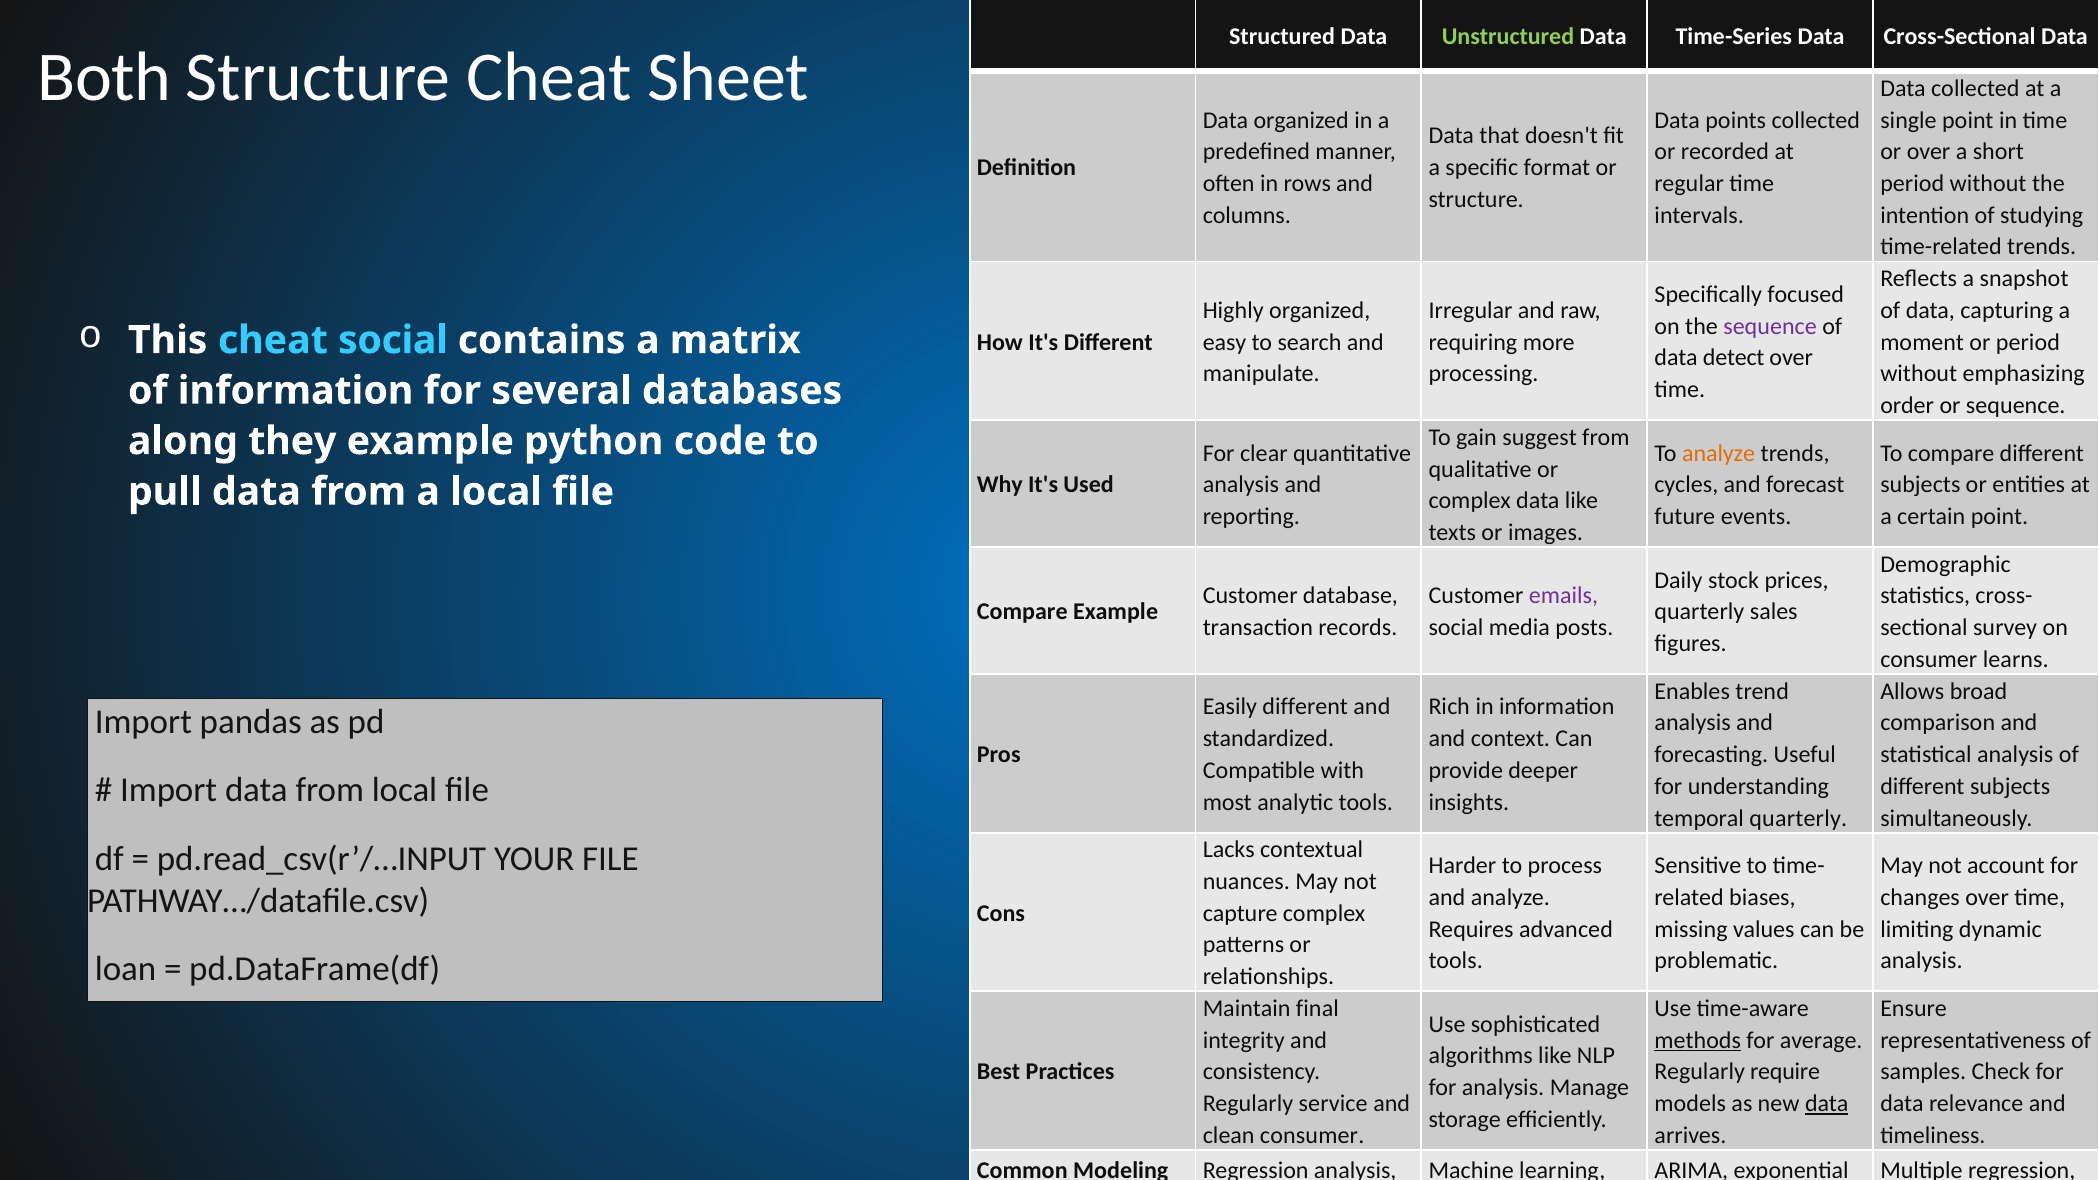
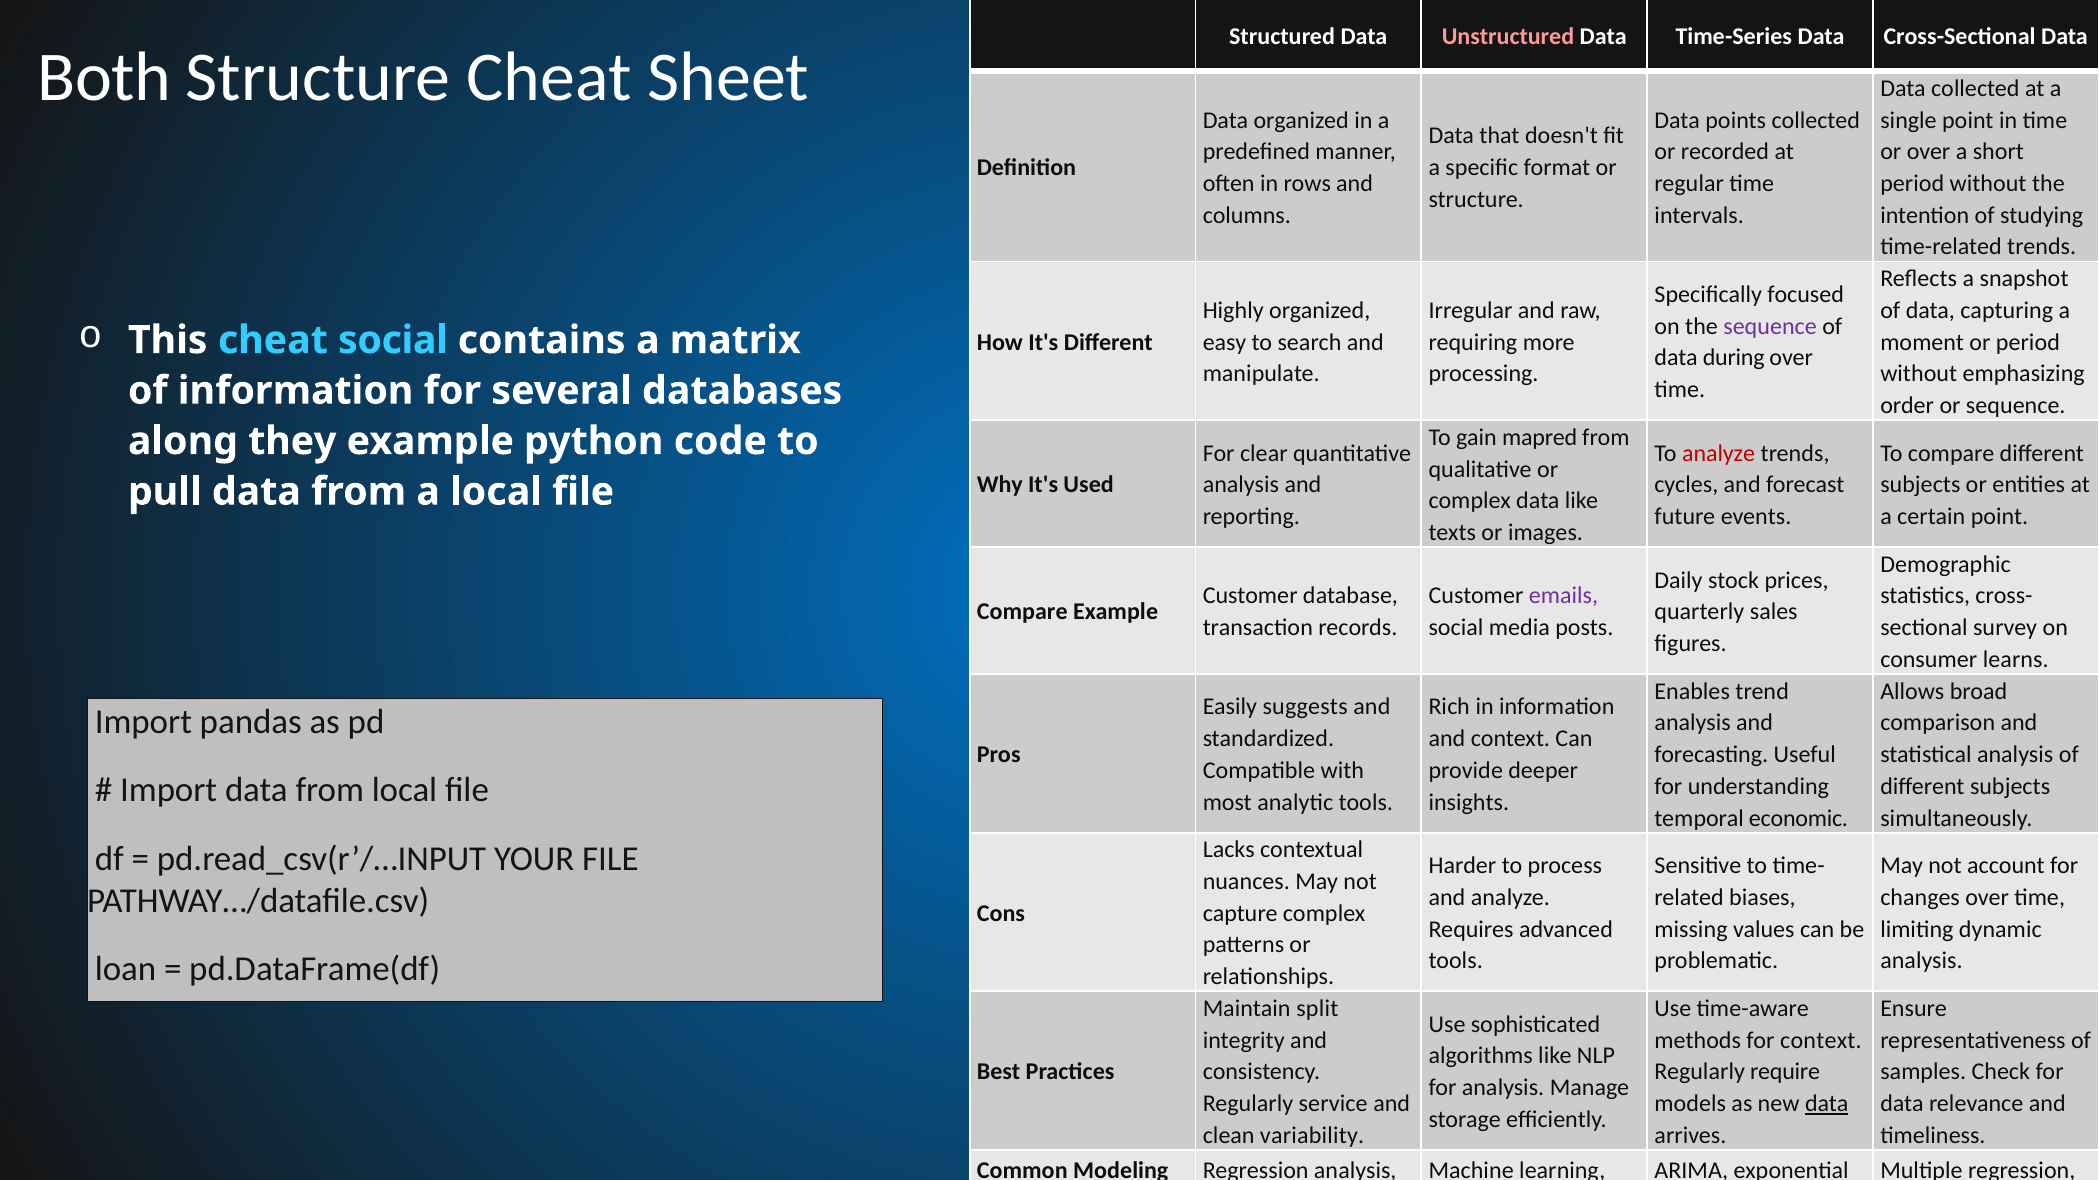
Unstructured colour: light green -> pink (1508, 36)
detect: detect -> during (1734, 358)
suggest: suggest -> mapred (1540, 438)
analyze colour: orange -> red (1719, 453)
Easily different: different -> suggests (1305, 707)
temporal quarterly: quarterly -> economic (1798, 819)
final: final -> split (1317, 1009)
methods underline: present -> none (1698, 1041)
for average: average -> context (1821, 1041)
clean consumer: consumer -> variability (1312, 1136)
